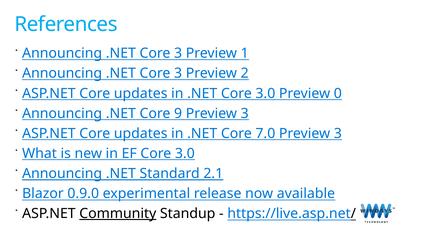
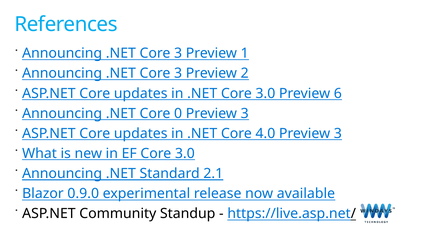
0: 0 -> 6 (338, 94)
9: 9 -> 0 (178, 114)
7.0: 7.0 -> 4.0 (265, 134)
Community underline: present -> none (118, 214)
